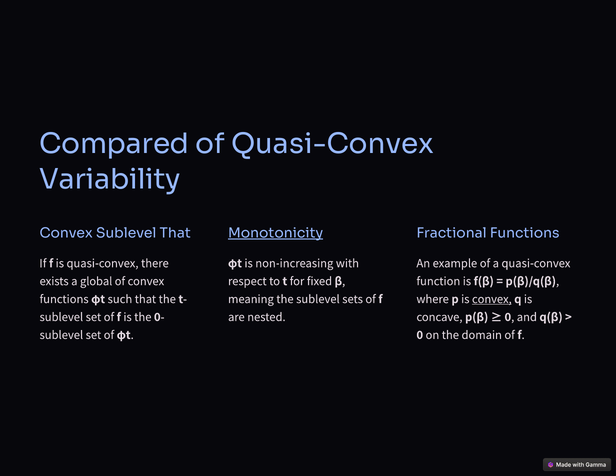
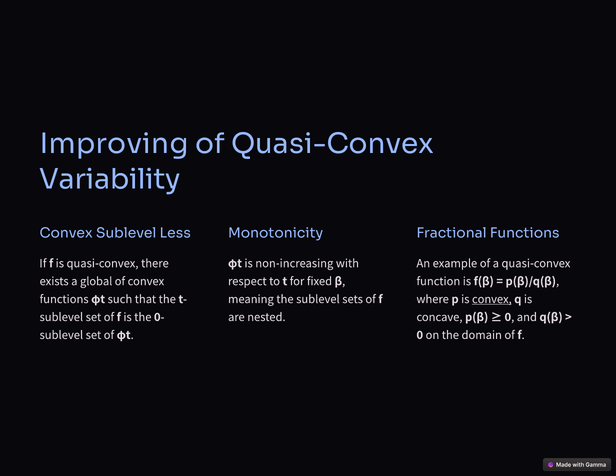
Compared: Compared -> Improving (114, 144)
Sublevel That: That -> Less (175, 233)
Monotonicity underline: present -> none (276, 233)
